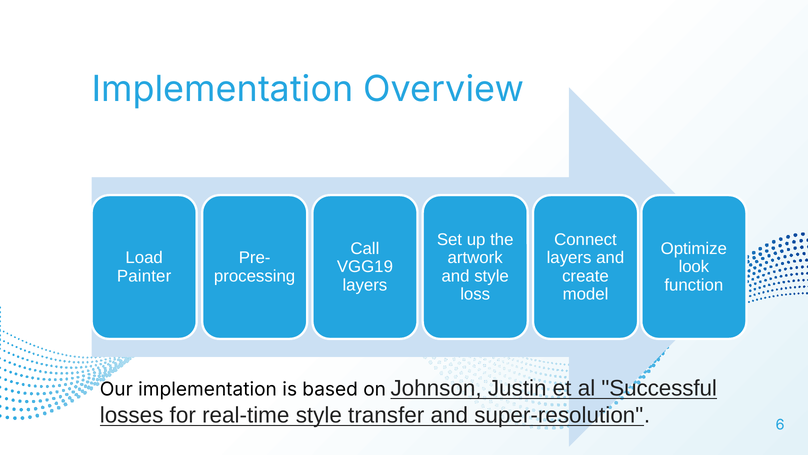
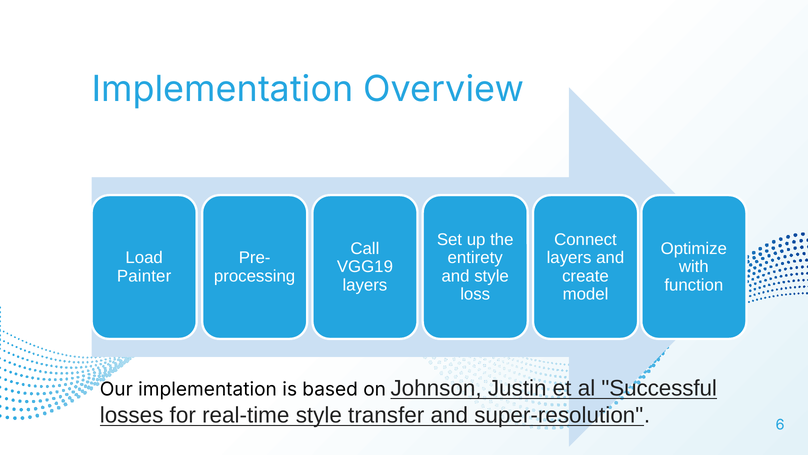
artwork: artwork -> entirety (475, 258)
look: look -> with (694, 267)
